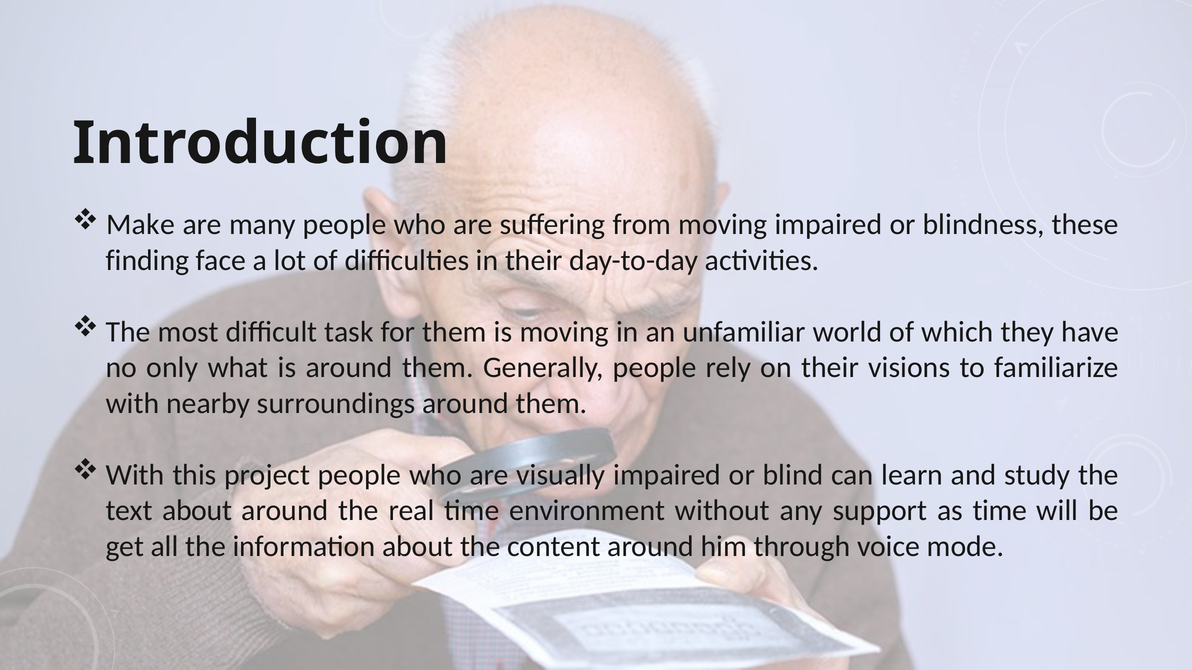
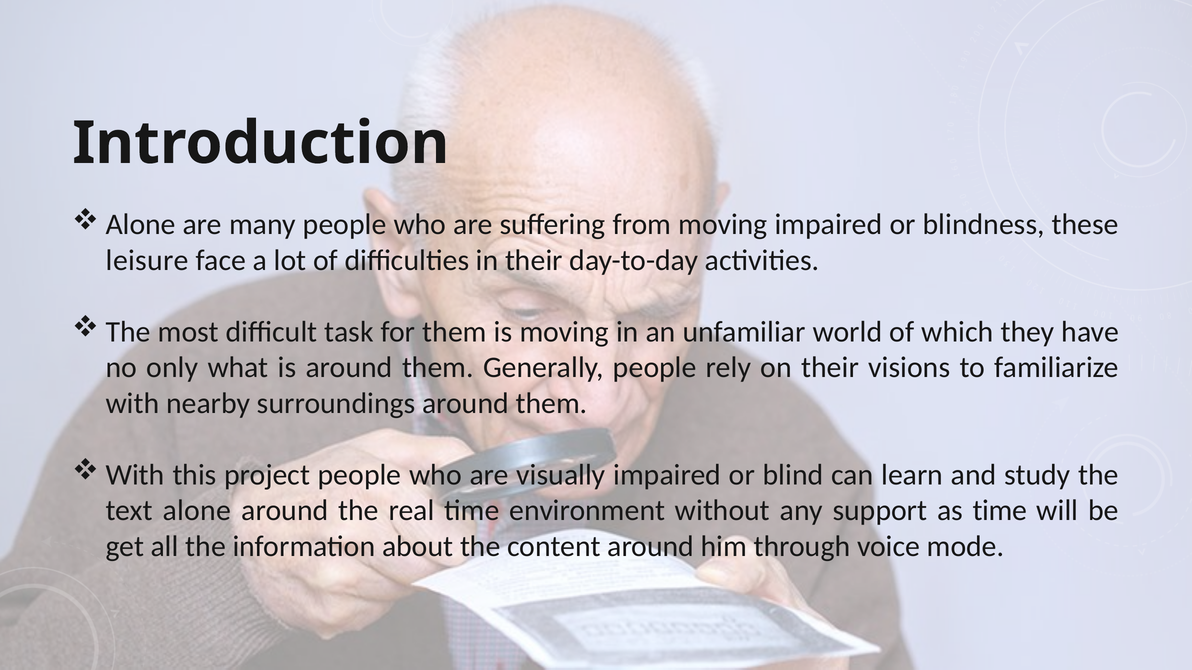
Make: Make -> Alone (141, 225)
finding: finding -> leisure (147, 261)
text about: about -> alone (197, 511)
